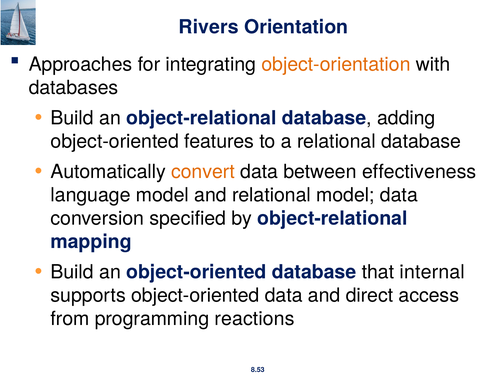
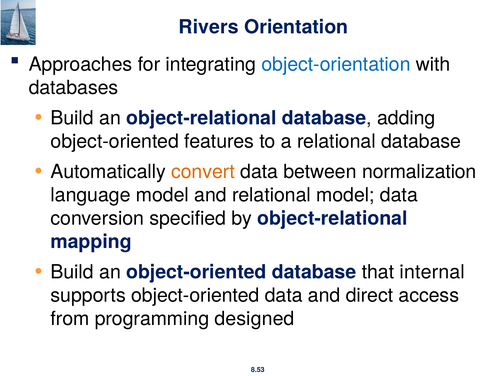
object-orientation colour: orange -> blue (336, 64)
effectiveness: effectiveness -> normalization (419, 171)
reactions: reactions -> designed (254, 319)
